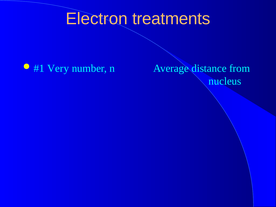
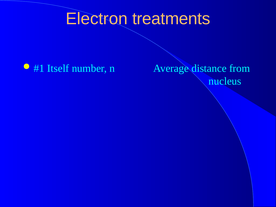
Very: Very -> Itself (58, 68)
